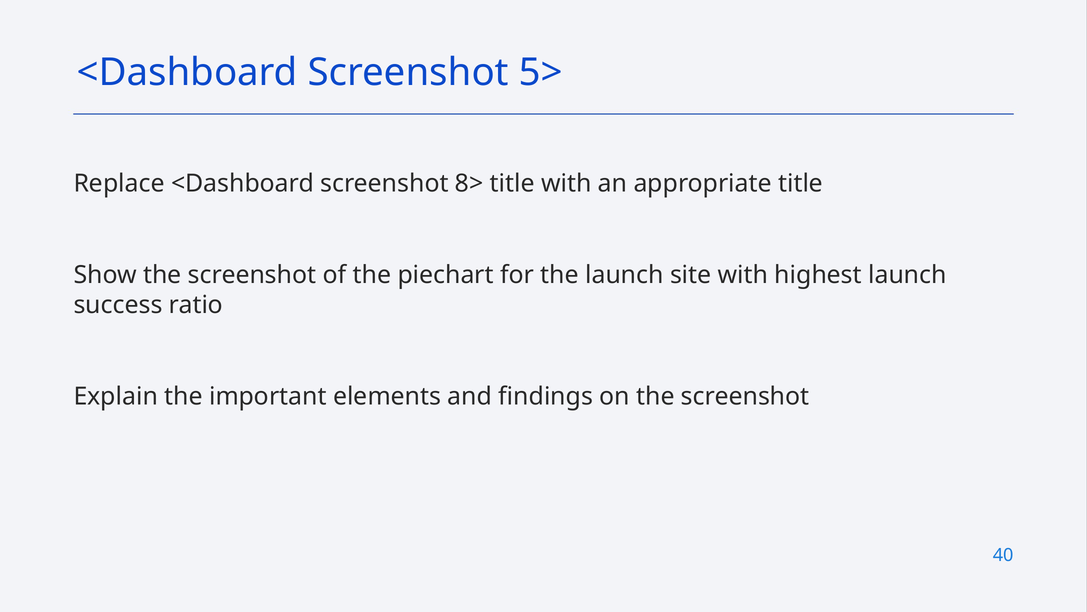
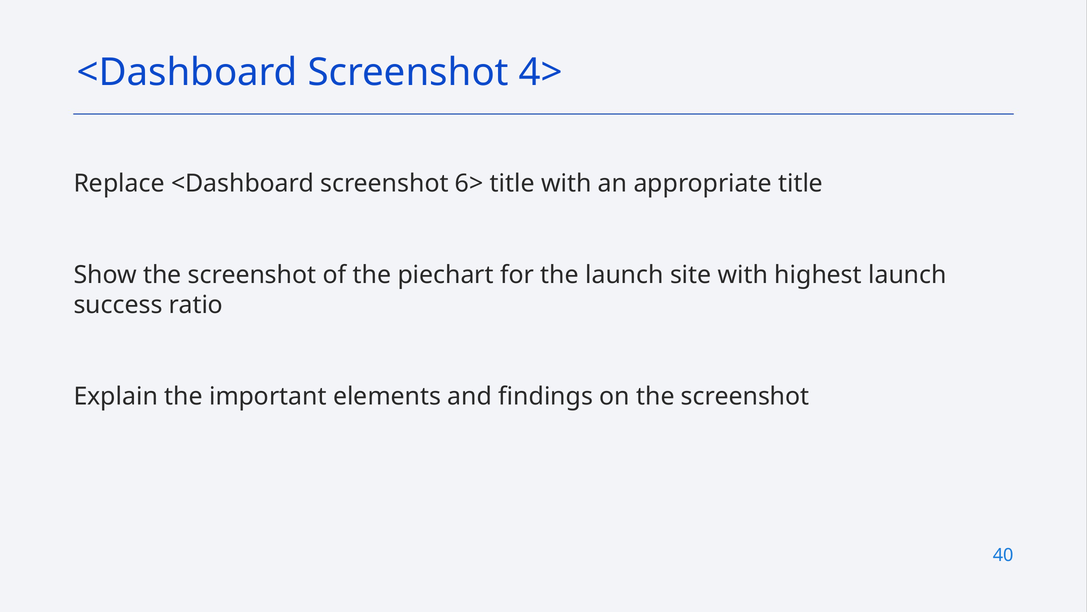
5>: 5> -> 4> (541, 73)
8>: 8> -> 6> (469, 183)
